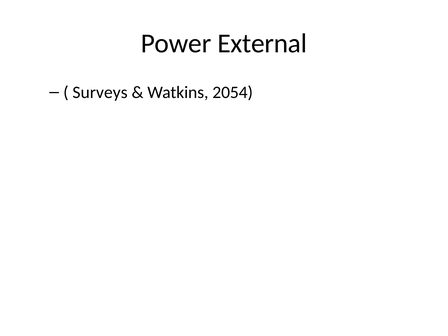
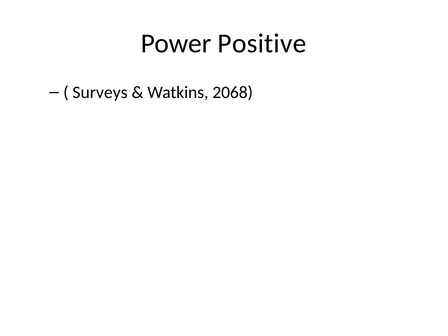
External: External -> Positive (262, 43)
2054: 2054 -> 2068 (233, 92)
